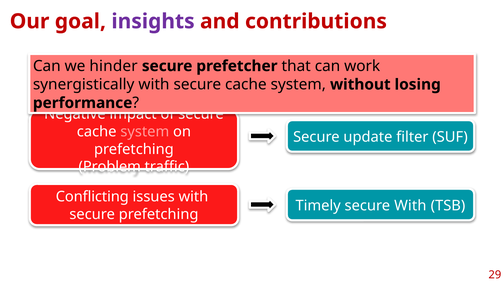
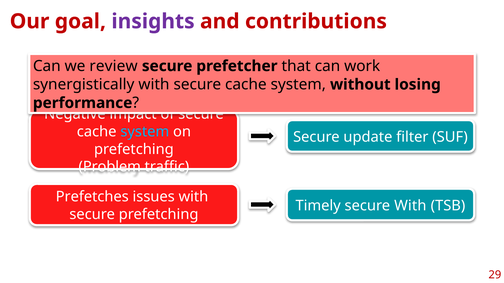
hinder: hinder -> review (114, 66)
system colour: pink -> light blue (145, 132)
Conflicting: Conflicting -> Prefetches (92, 197)
